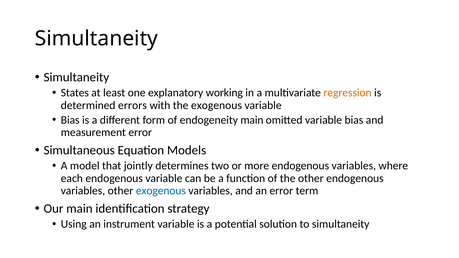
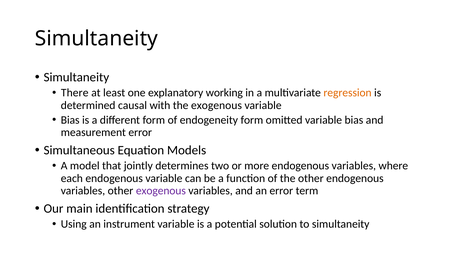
States: States -> There (75, 93)
errors: errors -> causal (133, 105)
endogeneity main: main -> form (252, 120)
exogenous colour: blue -> purple (161, 191)
